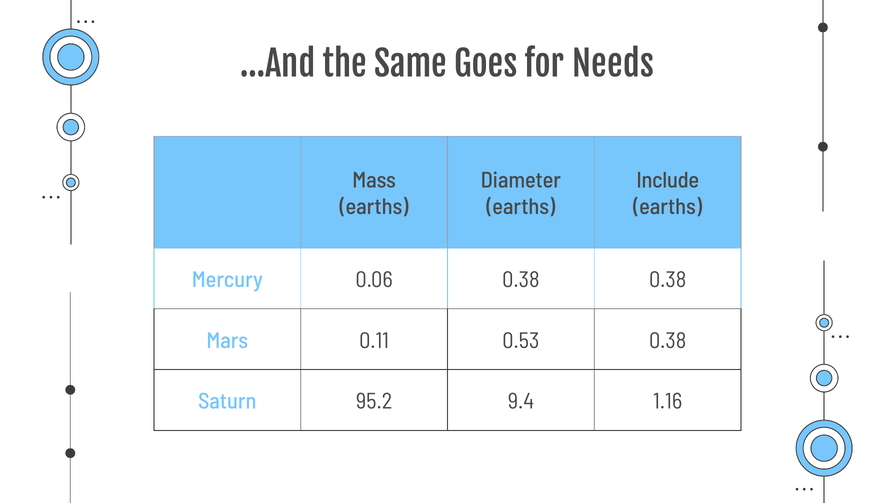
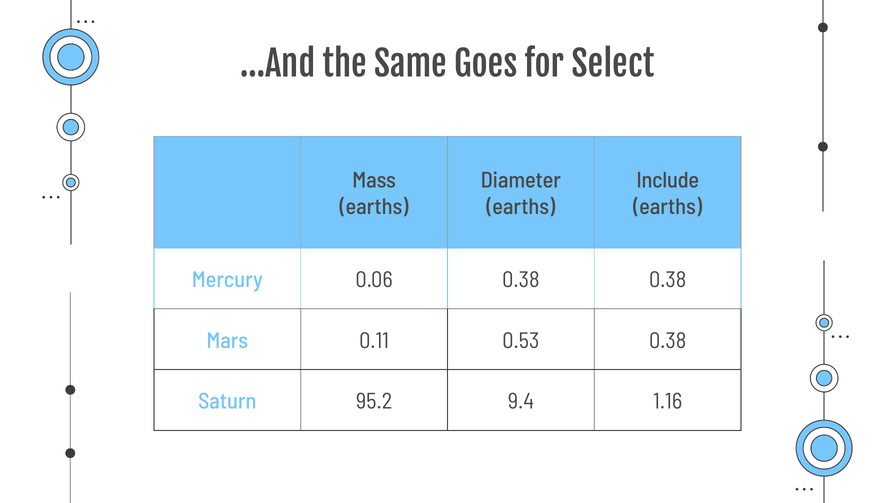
Needs: Needs -> Select (613, 65)
